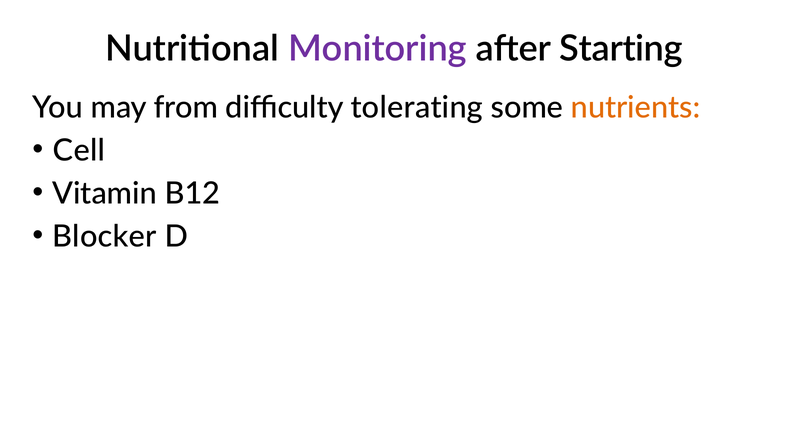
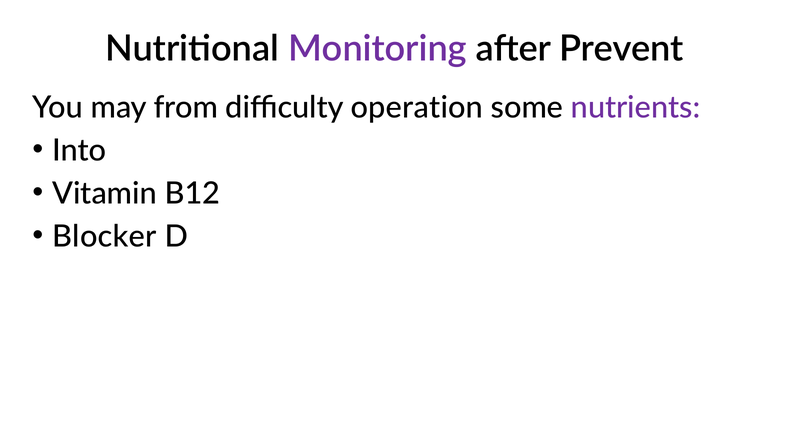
Starting: Starting -> Prevent (621, 49)
tolerating: tolerating -> operation (417, 108)
nutrients colour: orange -> purple (636, 108)
Cell: Cell -> Into (79, 151)
